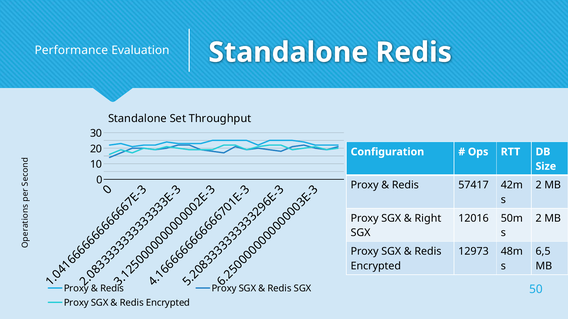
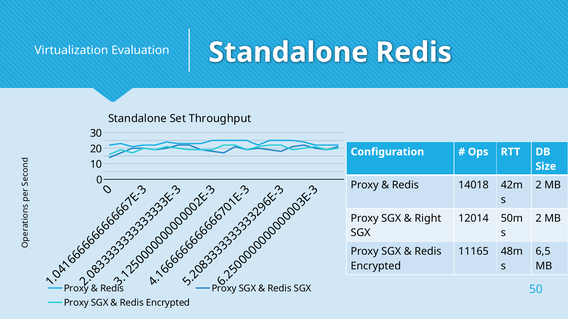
Performance: Performance -> Virtualization (71, 50)
57417: 57417 -> 14018 (474, 185)
12016: 12016 -> 12014 (474, 219)
12973: 12973 -> 11165 (474, 252)
